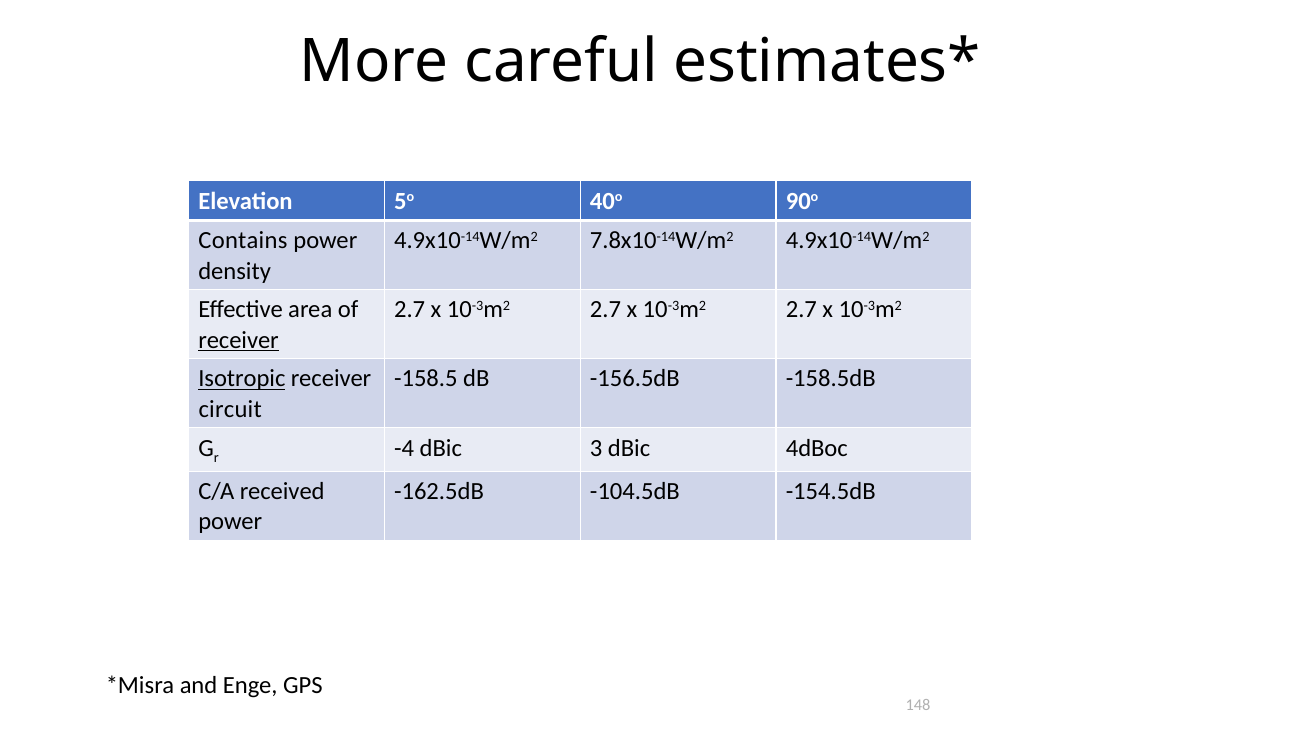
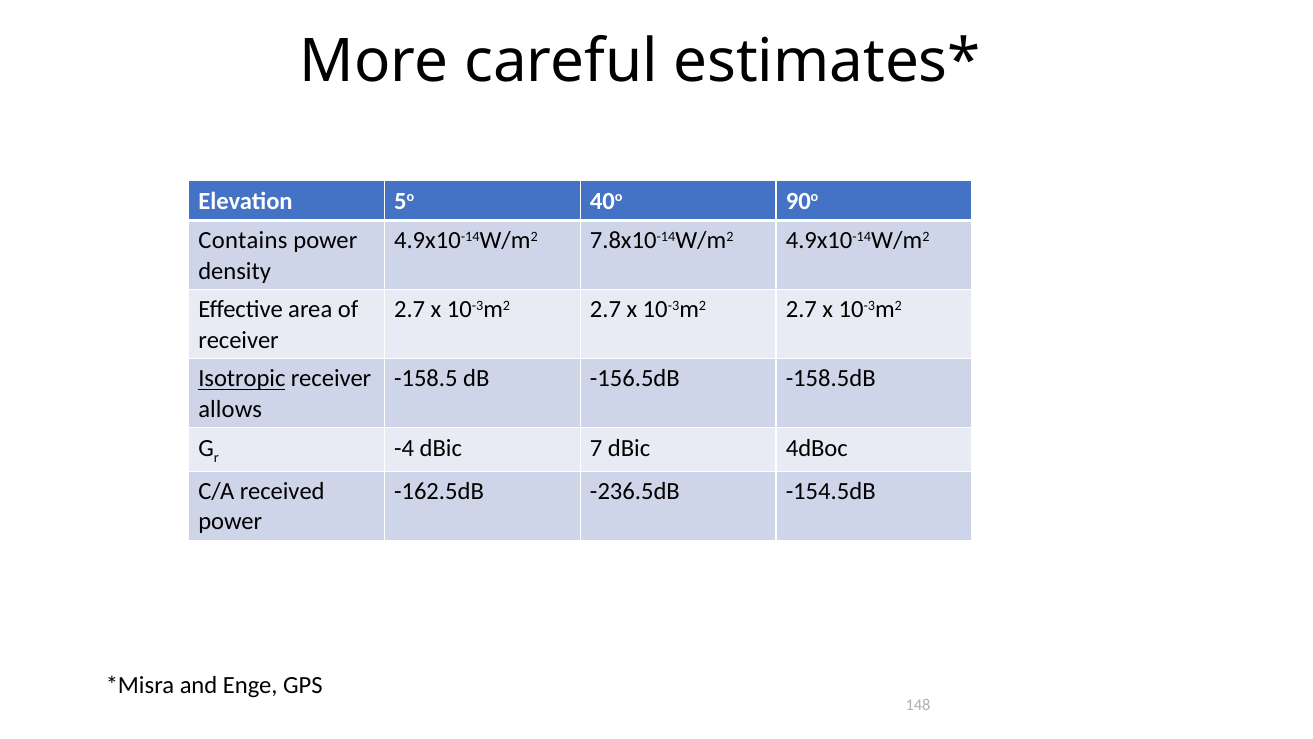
receiver underline: present -> none (239, 340)
circuit: circuit -> allows (230, 409)
3: 3 -> 7 (596, 448)
-104.5dB: -104.5dB -> -236.5dB (635, 491)
